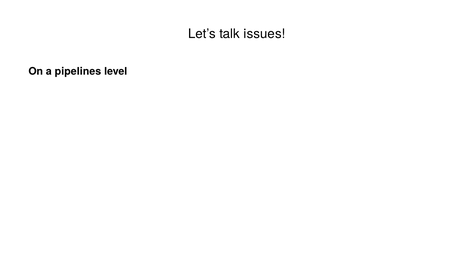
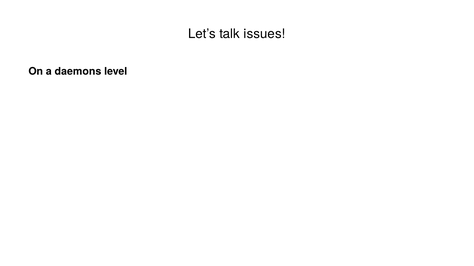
pipelines: pipelines -> daemons (78, 72)
